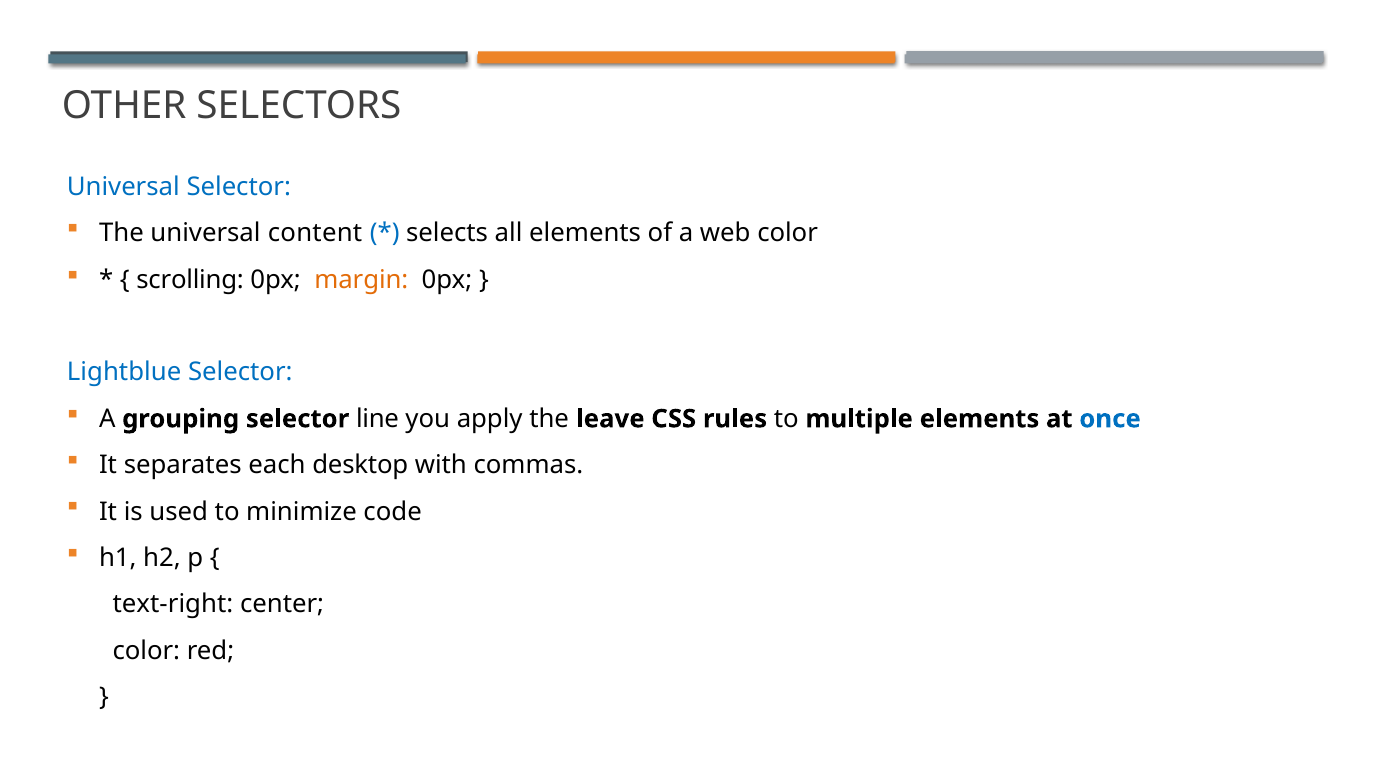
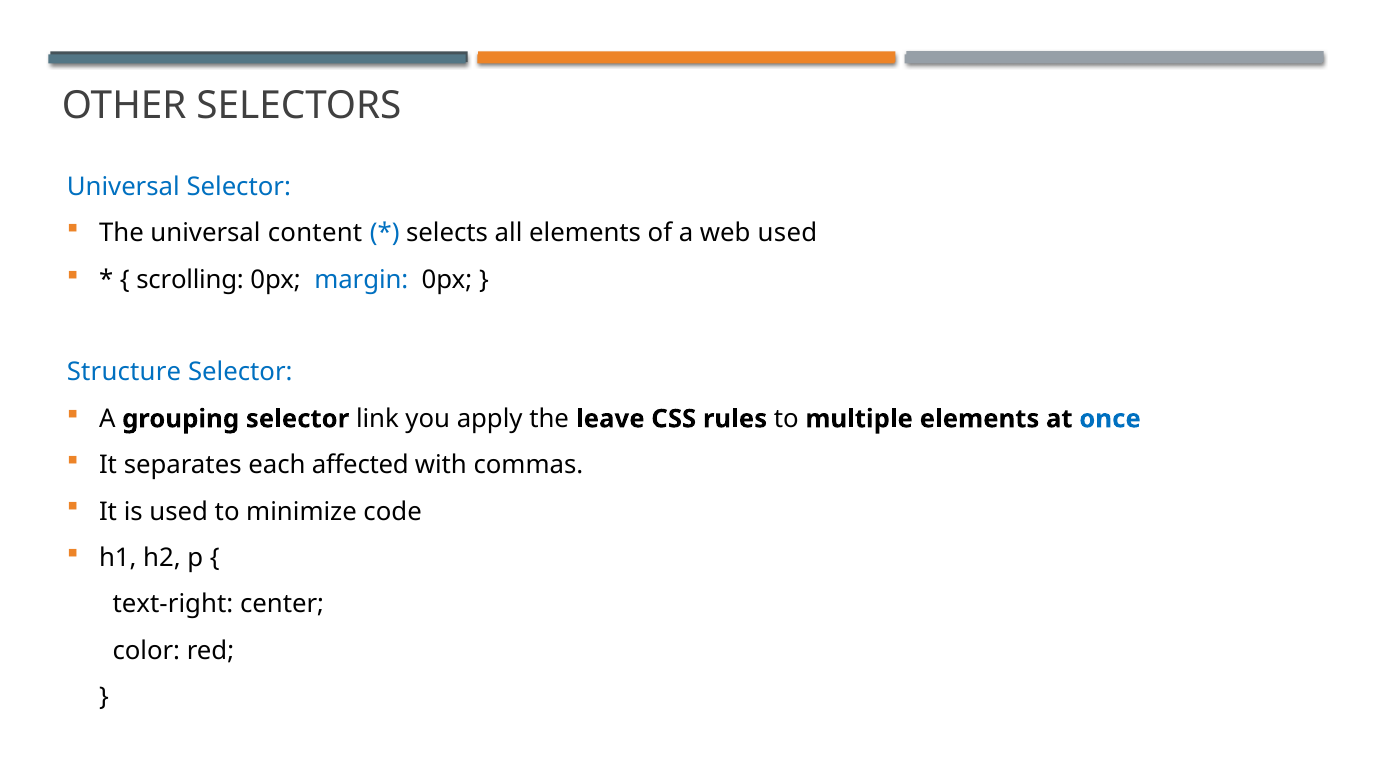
web color: color -> used (787, 233)
margin colour: orange -> blue (361, 280)
Lightblue: Lightblue -> Structure (124, 372)
line: line -> link (377, 419)
desktop: desktop -> affected (360, 465)
